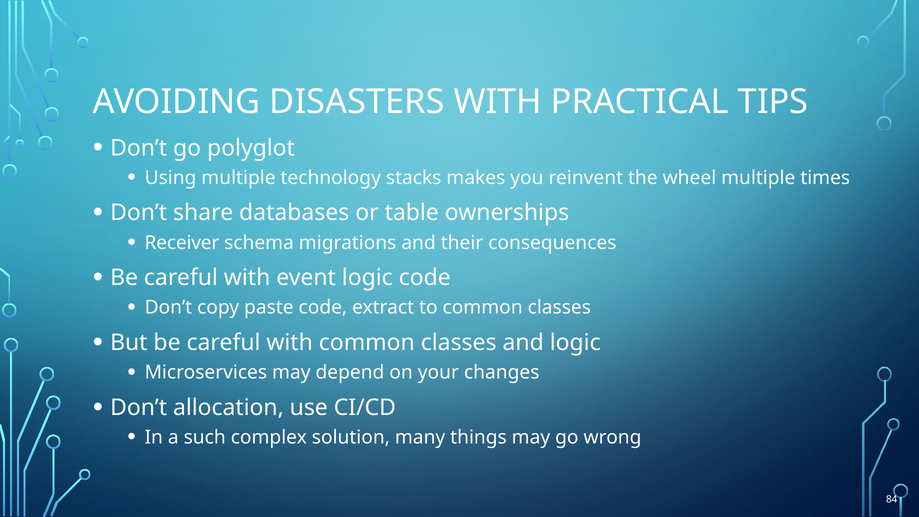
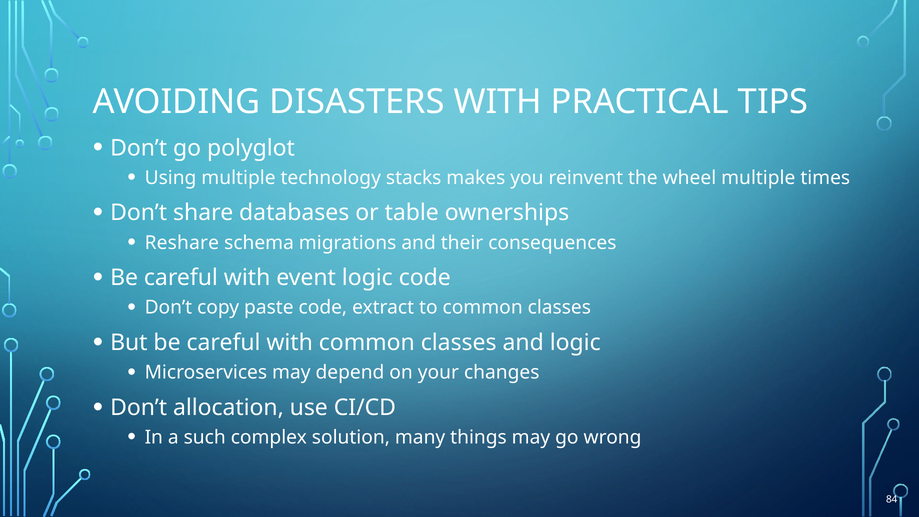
Receiver: Receiver -> Reshare (182, 243)
